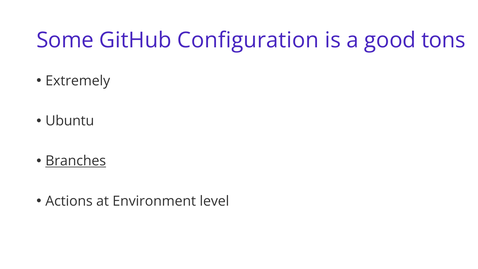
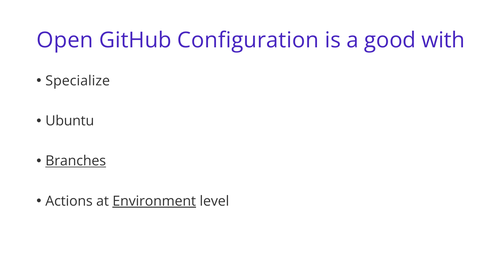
Some: Some -> Open (65, 40)
tons: tons -> with (443, 40)
Extremely: Extremely -> Specialize (78, 81)
Environment underline: none -> present (154, 201)
